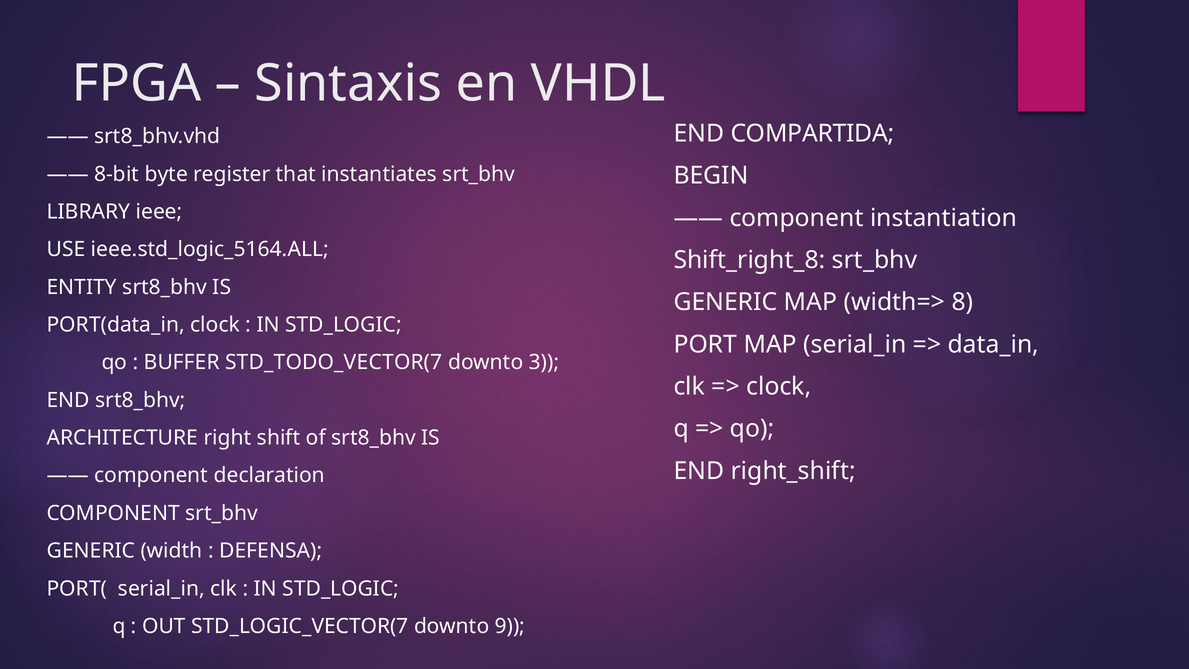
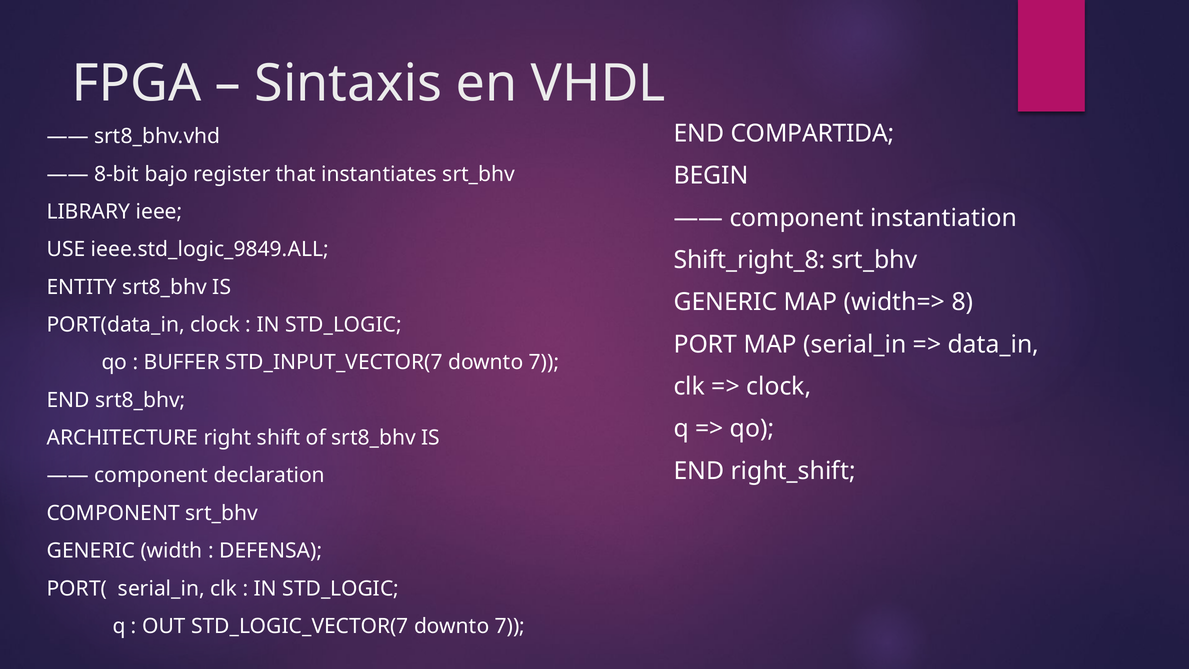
byte: byte -> bajo (166, 174)
ieee.std_logic_5164.ALL: ieee.std_logic_5164.ALL -> ieee.std_logic_9849.ALL (210, 249)
STD_TODO_VECTOR(7: STD_TODO_VECTOR(7 -> STD_INPUT_VECTOR(7 (334, 362)
3: 3 -> 7 (544, 362)
STD_LOGIC_VECTOR(7 downto 9: 9 -> 7 (510, 626)
